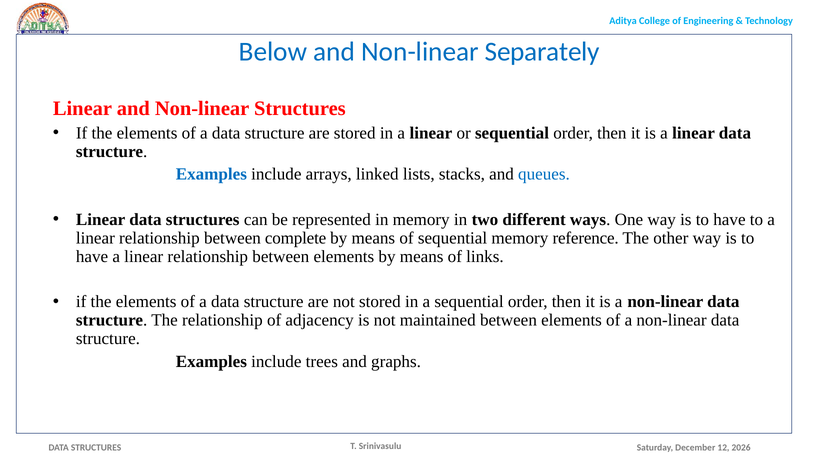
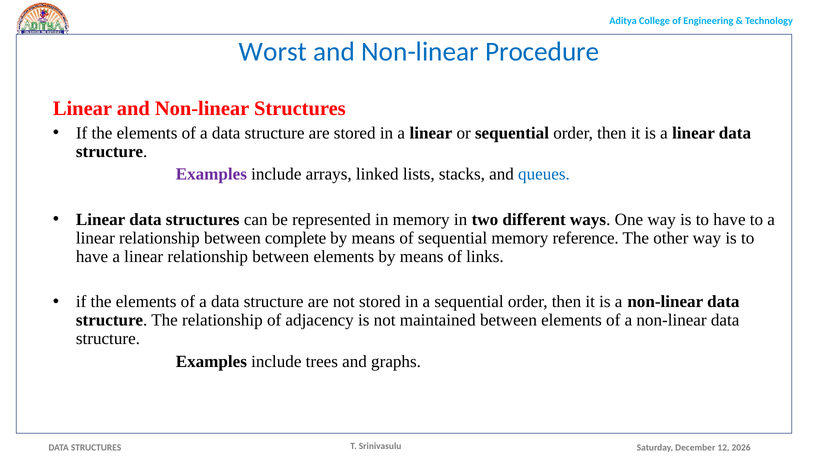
Below: Below -> Worst (273, 52)
Separately: Separately -> Procedure (542, 52)
Examples colour: blue -> purple (211, 174)
